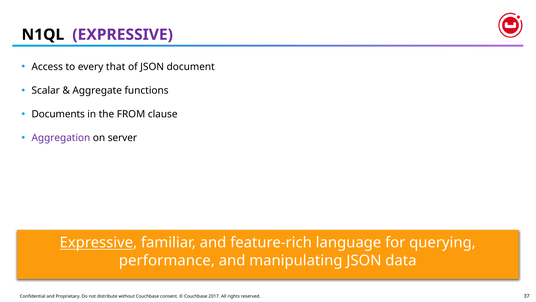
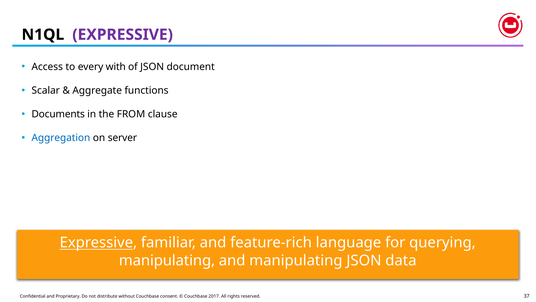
that: that -> with (116, 67)
Aggregation colour: purple -> blue (61, 138)
performance: performance -> manipulating (167, 260)
